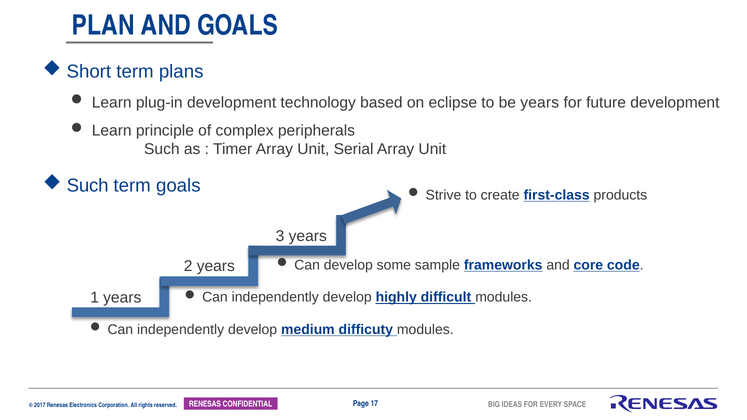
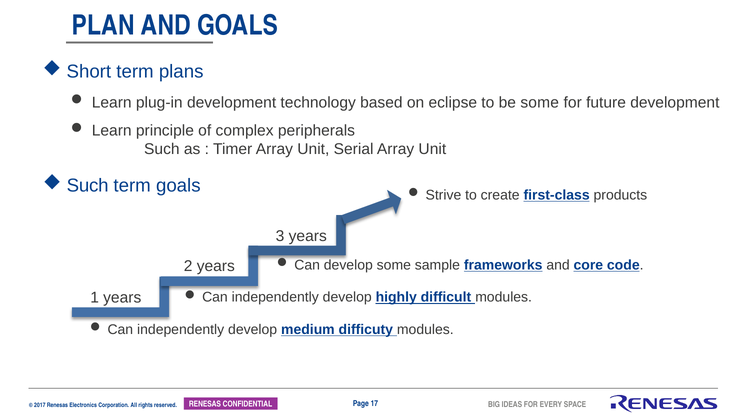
be years: years -> some (540, 102)
